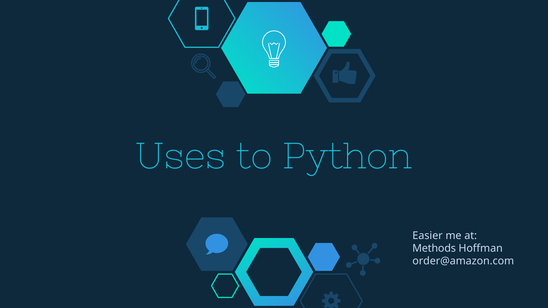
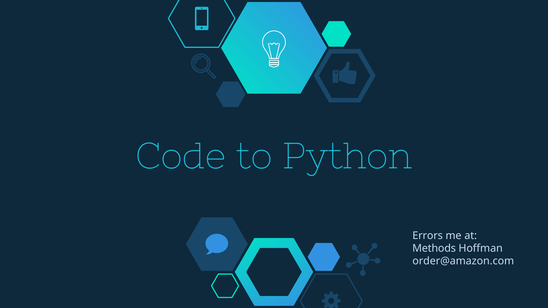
Uses: Uses -> Code (181, 157)
Easier: Easier -> Errors (428, 236)
